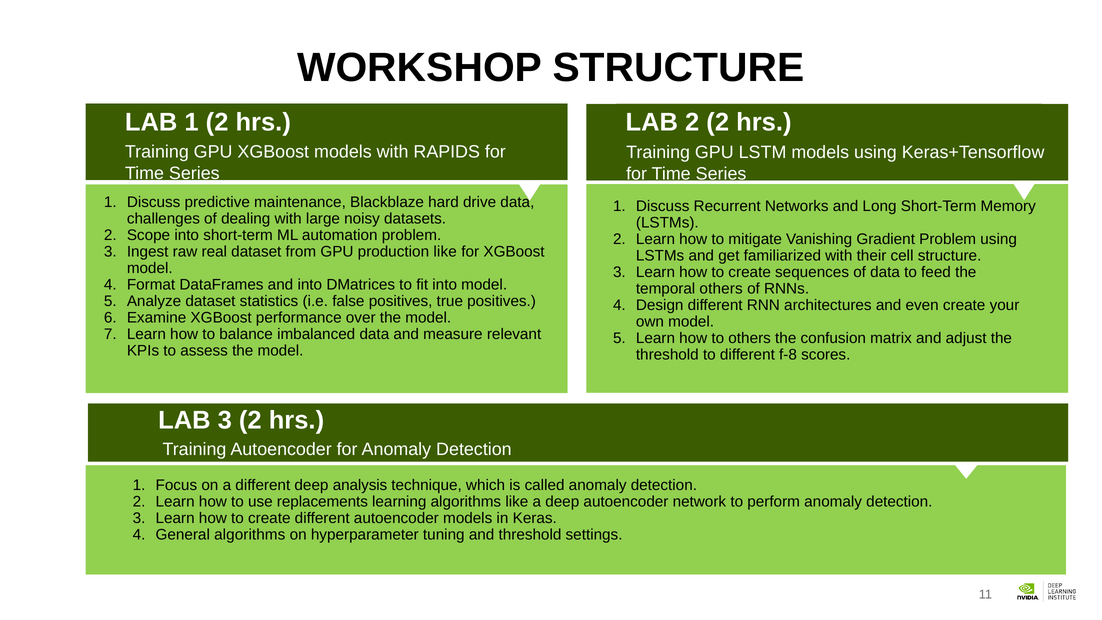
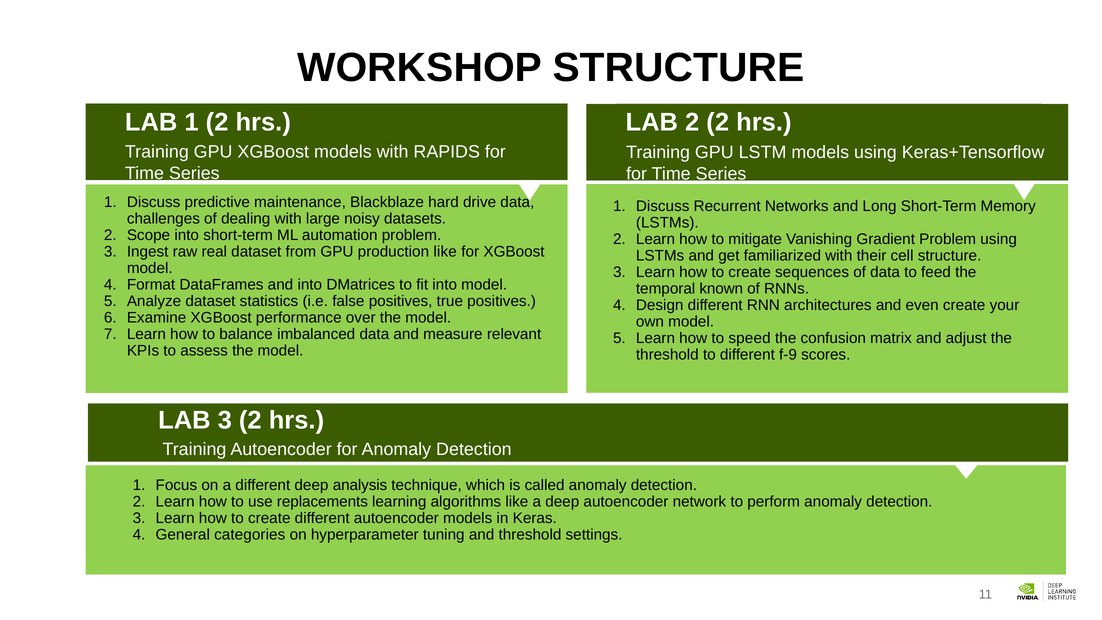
temporal others: others -> known (721, 289)
to others: others -> speed (750, 338)
f-8: f-8 -> f-9 (788, 355)
General algorithms: algorithms -> categories (250, 535)
